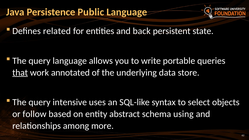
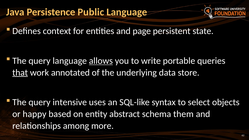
related: related -> context (57, 31)
back: back -> page (142, 31)
allows underline: none -> present (101, 61)
follow: follow -> happy (34, 114)
using: using -> them (183, 114)
